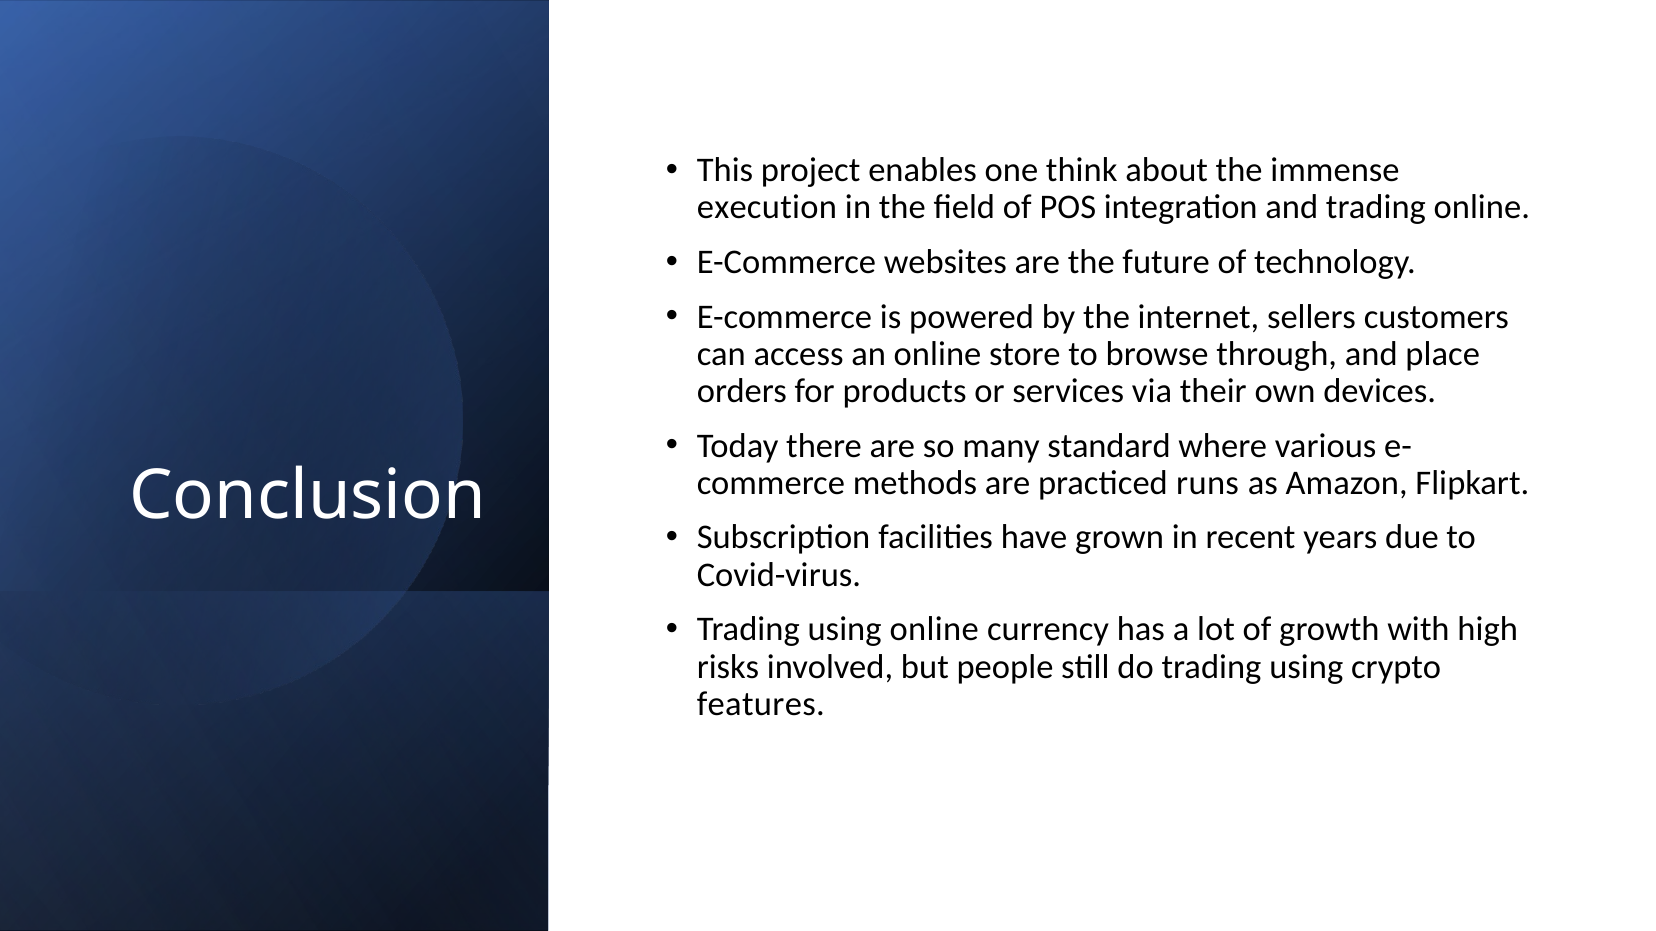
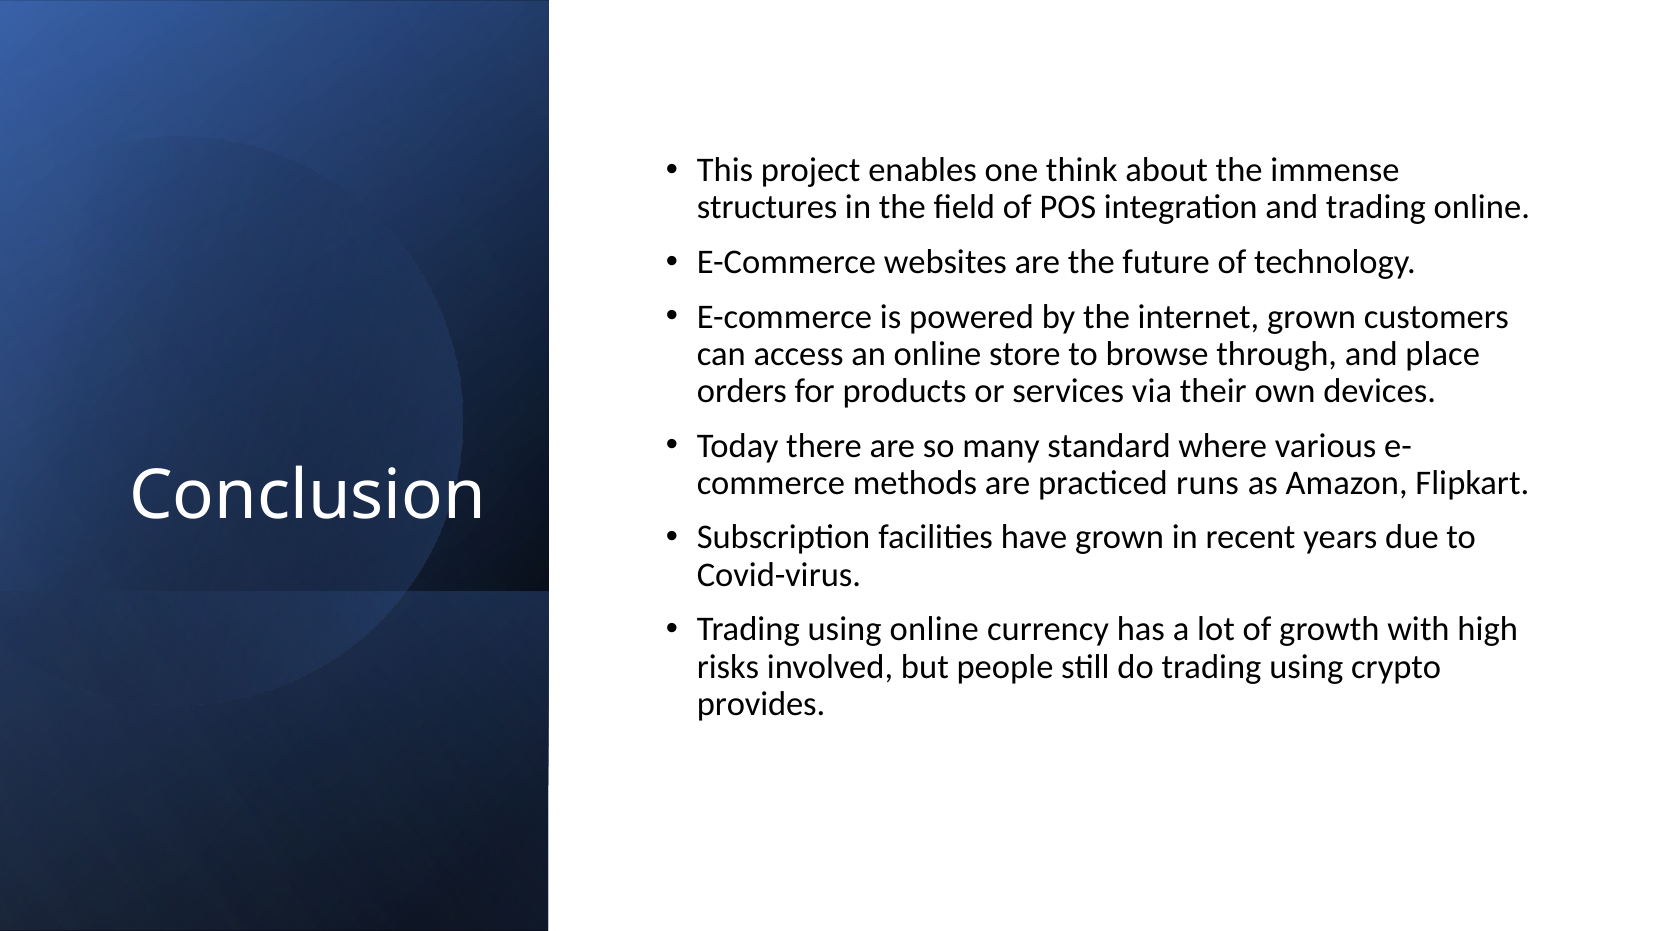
execution: execution -> structures (767, 208)
internet sellers: sellers -> grown (1312, 317)
features: features -> provides (761, 704)
